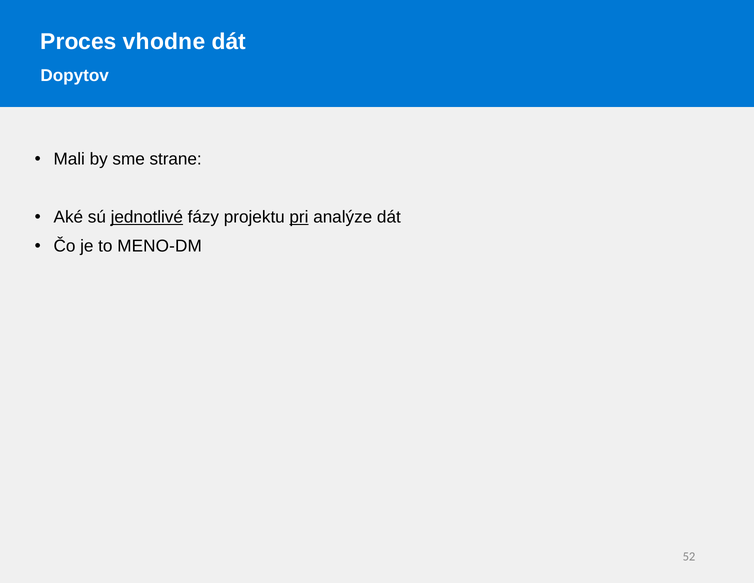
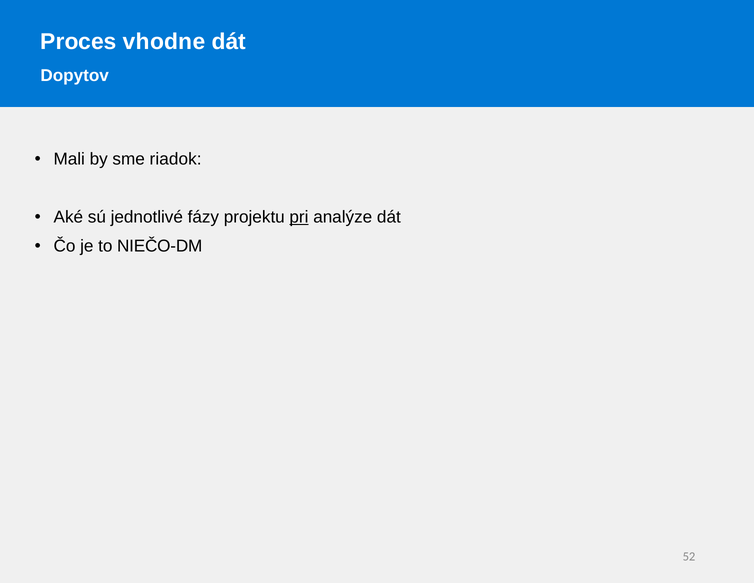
strane: strane -> riadok (176, 159)
jednotlivé underline: present -> none (147, 217)
MENO-DM: MENO-DM -> NIEČO-DM (160, 246)
